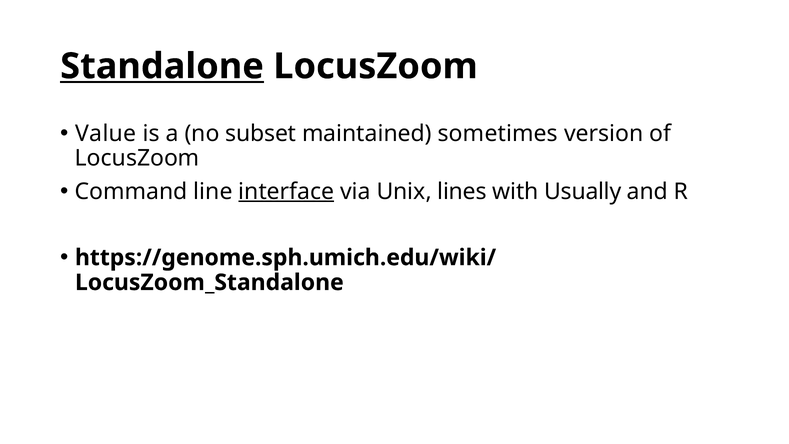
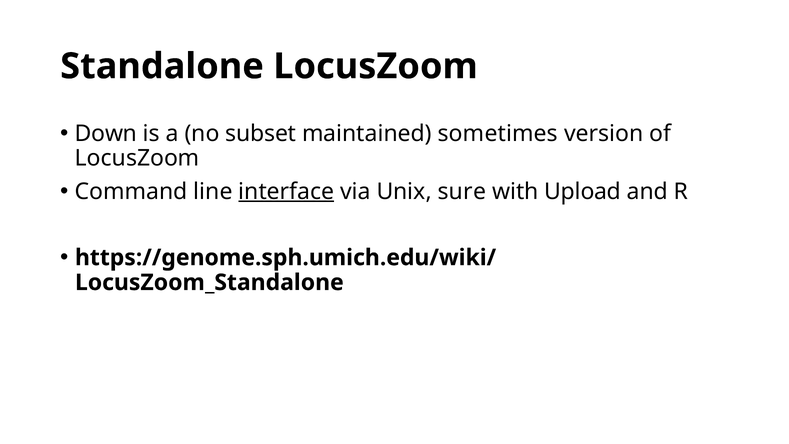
Standalone underline: present -> none (162, 66)
Value: Value -> Down (106, 133)
lines: lines -> sure (462, 191)
Usually: Usually -> Upload (583, 191)
